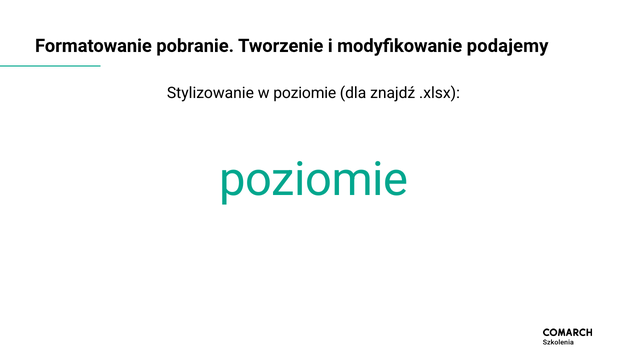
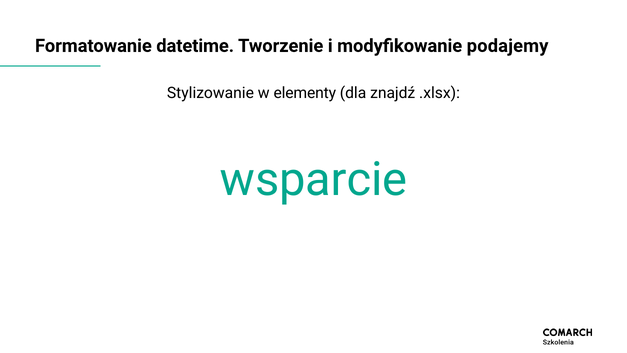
pobranie: pobranie -> datetime (195, 46)
w poziomie: poziomie -> elementy (305, 93)
poziomie: poziomie -> wsparcie (314, 179)
